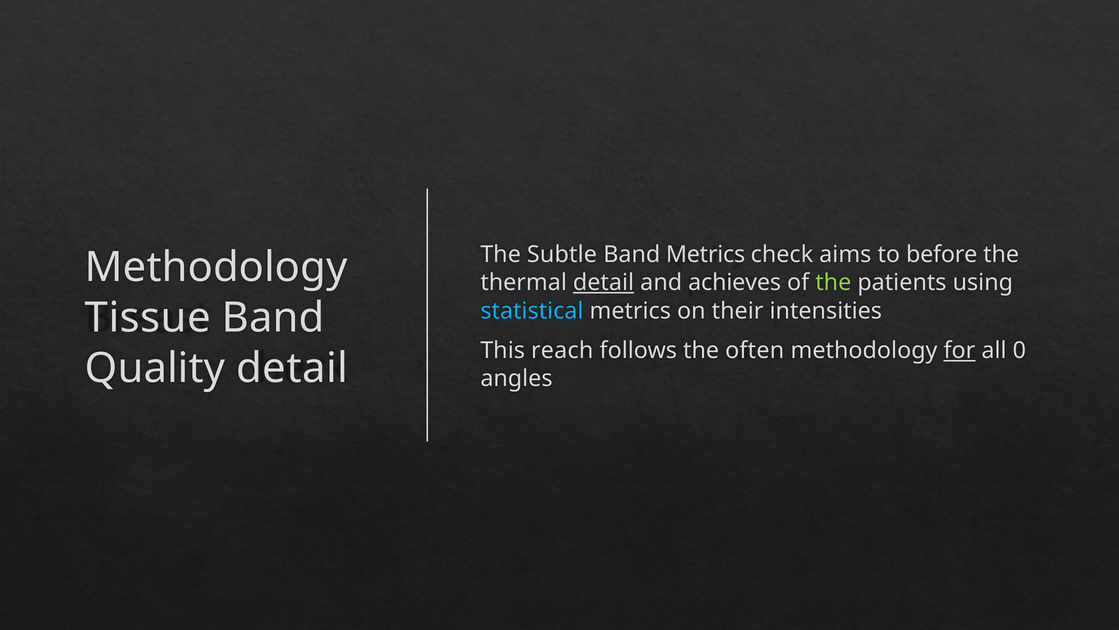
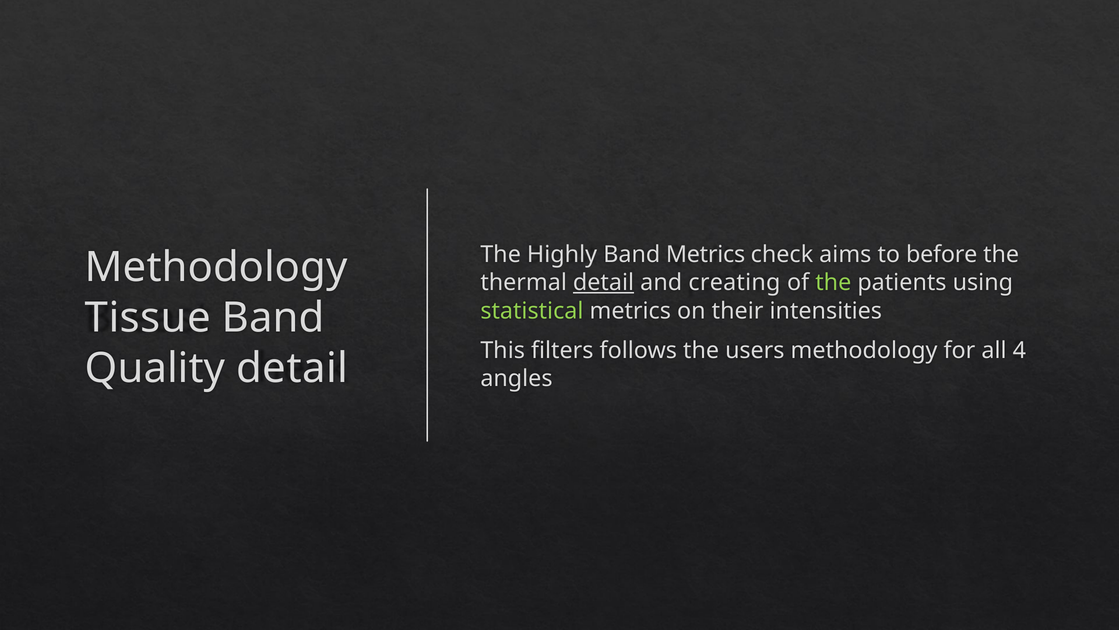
Subtle: Subtle -> Highly (562, 254)
achieves: achieves -> creating (734, 283)
statistical colour: light blue -> light green (532, 311)
reach: reach -> filters (562, 350)
often: often -> users (755, 350)
for underline: present -> none (959, 350)
0: 0 -> 4 (1019, 350)
